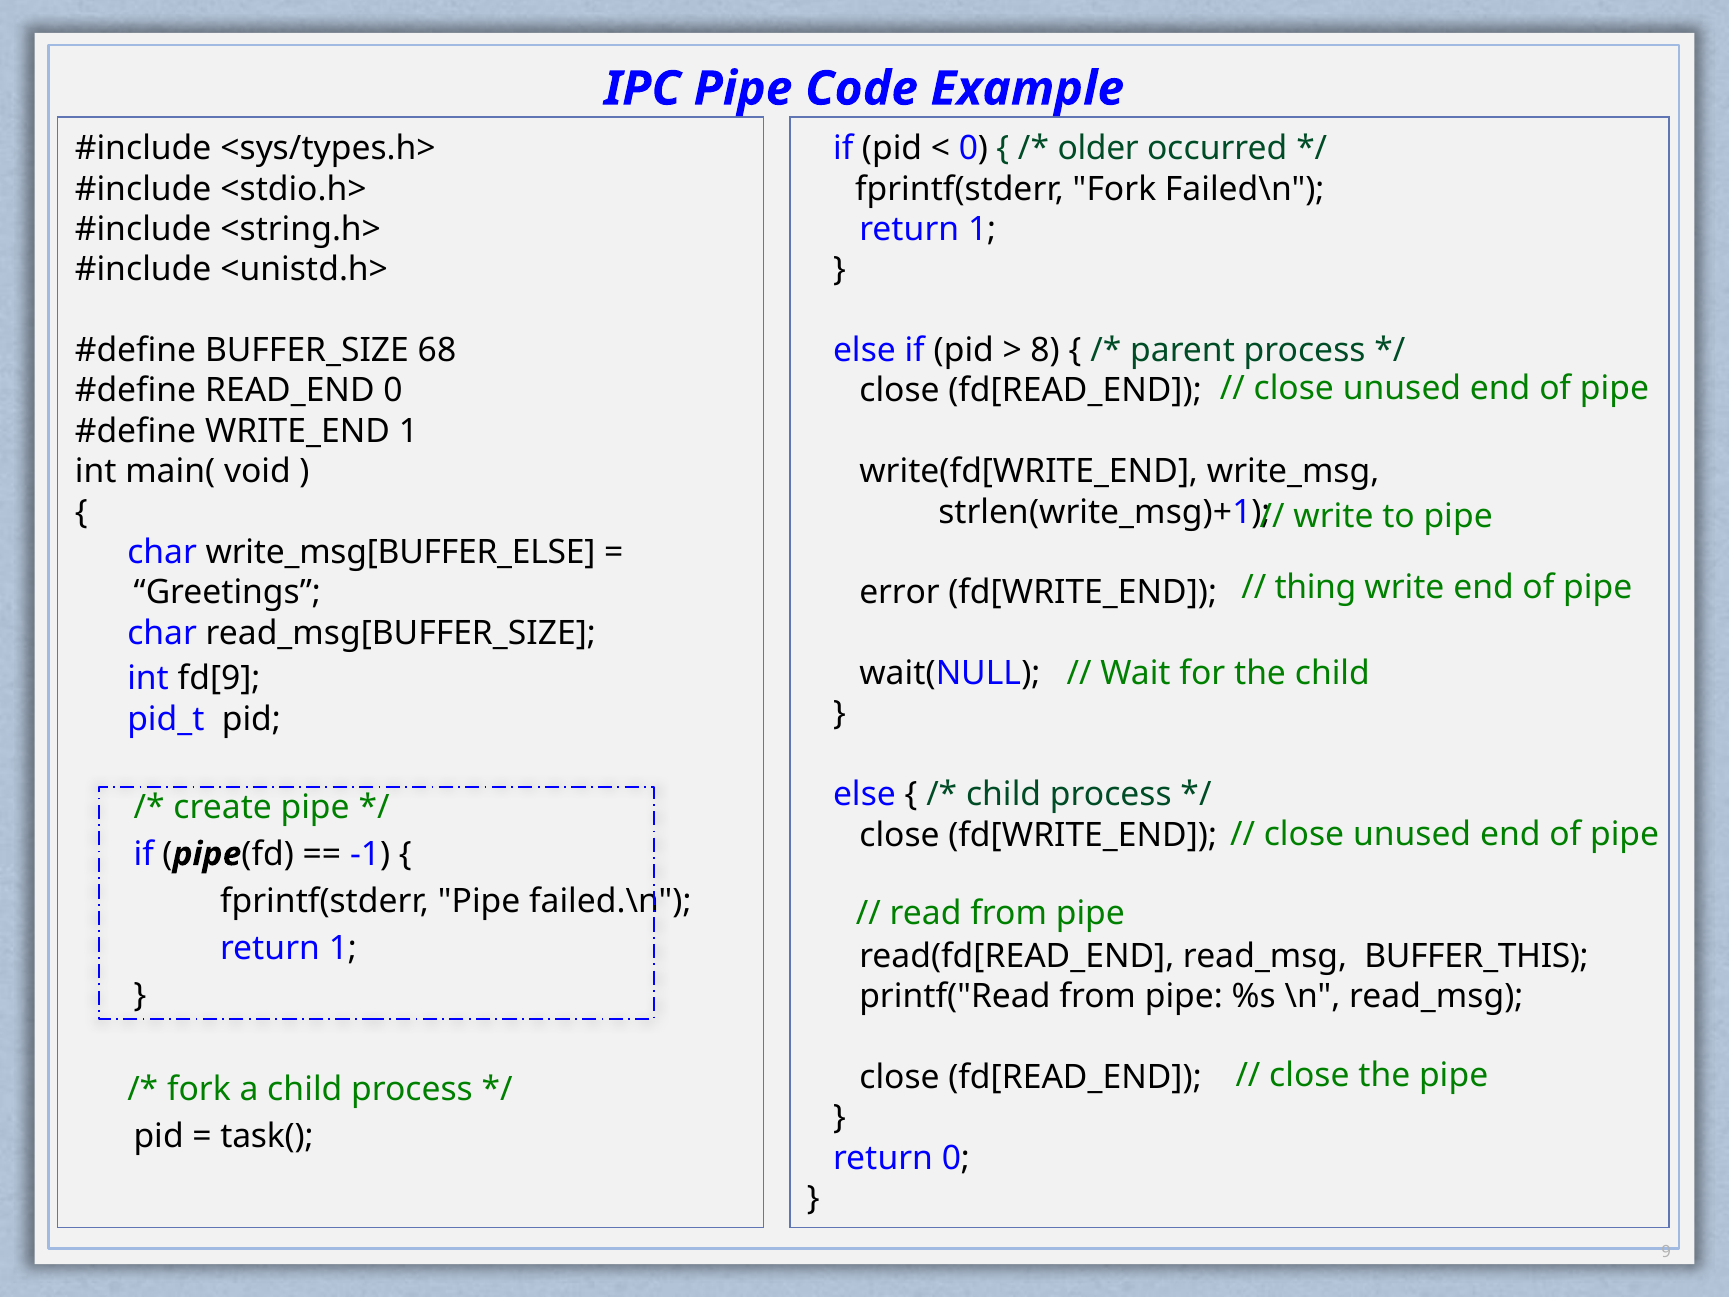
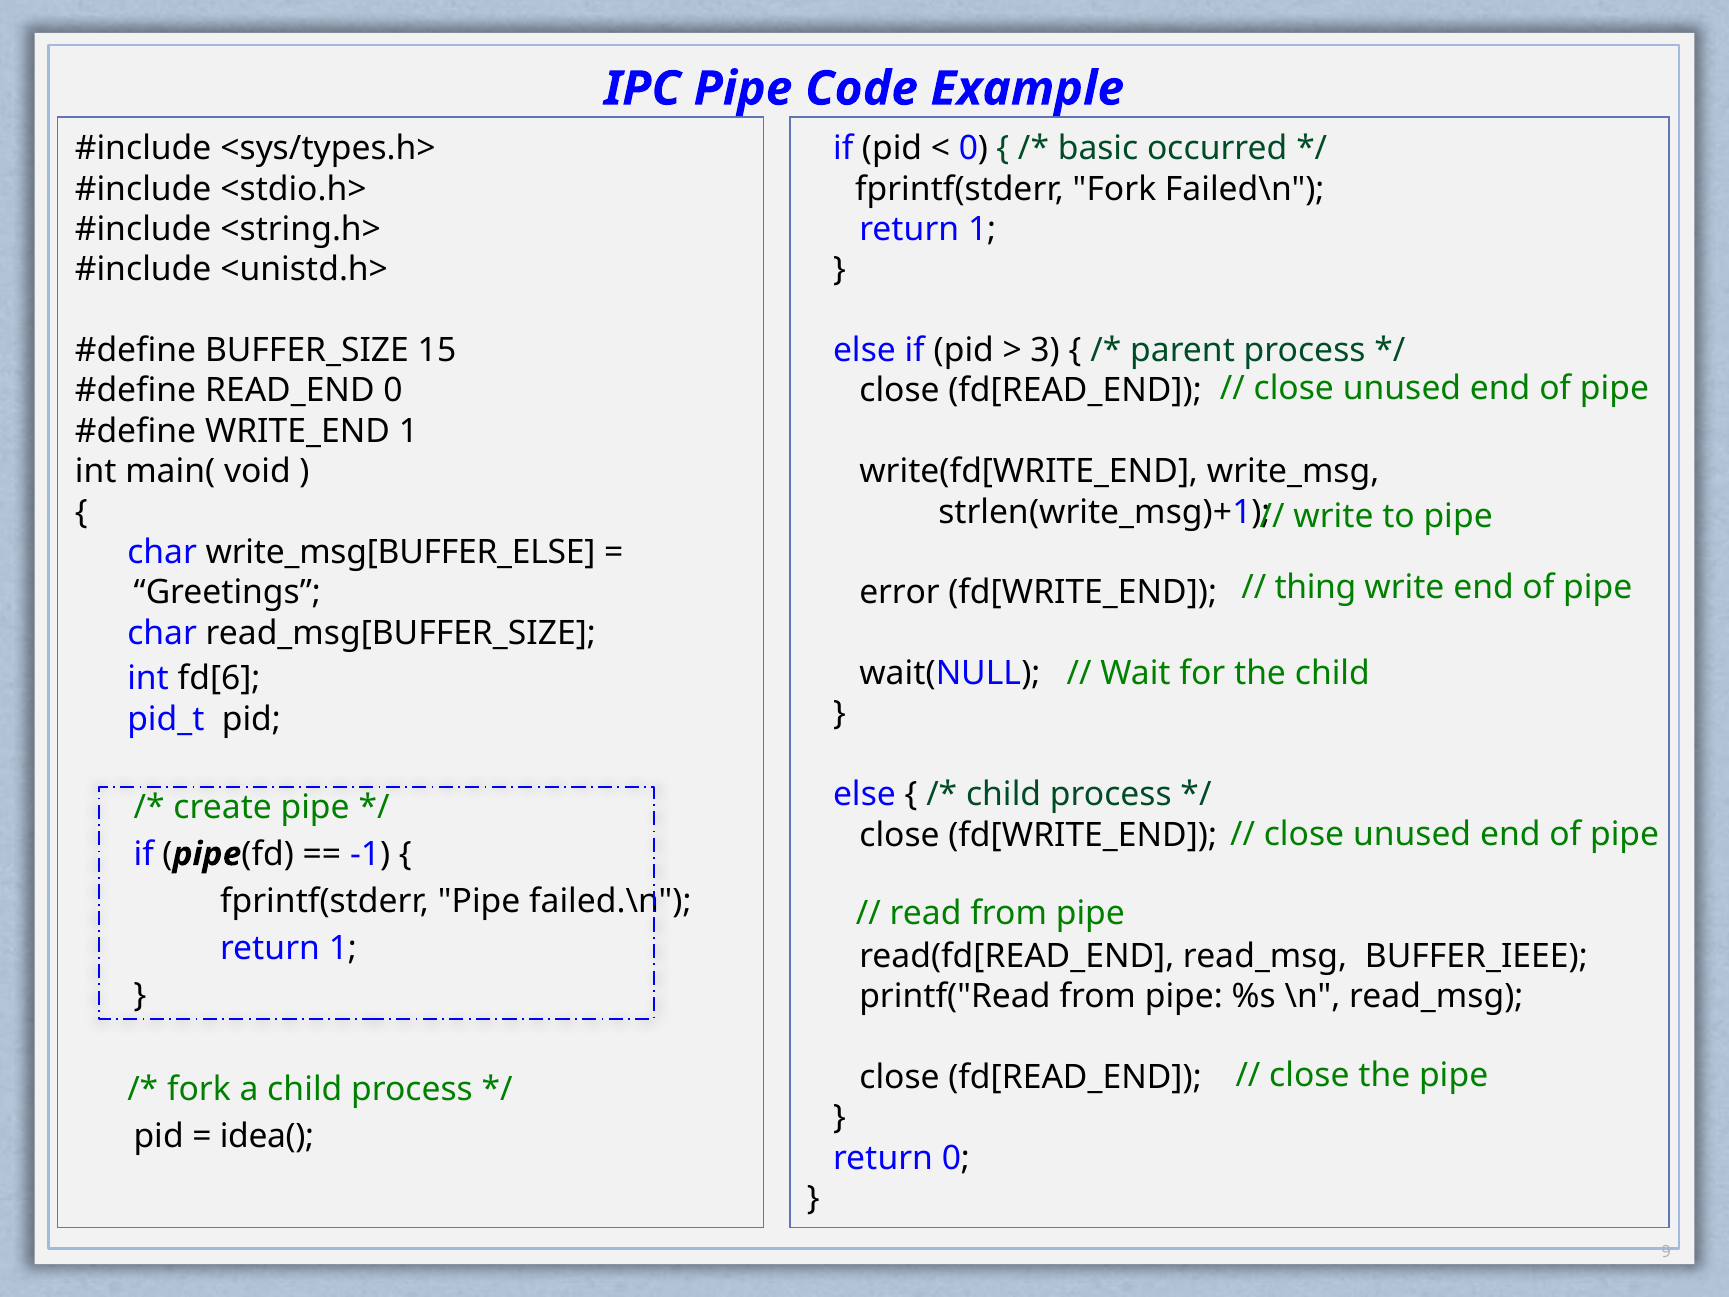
older: older -> basic (1098, 149)
68: 68 -> 15 (437, 350)
8: 8 -> 3 (1045, 350)
fd[9: fd[9 -> fd[6 (219, 678)
BUFFER_THIS: BUFFER_THIS -> BUFFER_IEEE (1476, 956)
task(: task( -> idea( (267, 1137)
